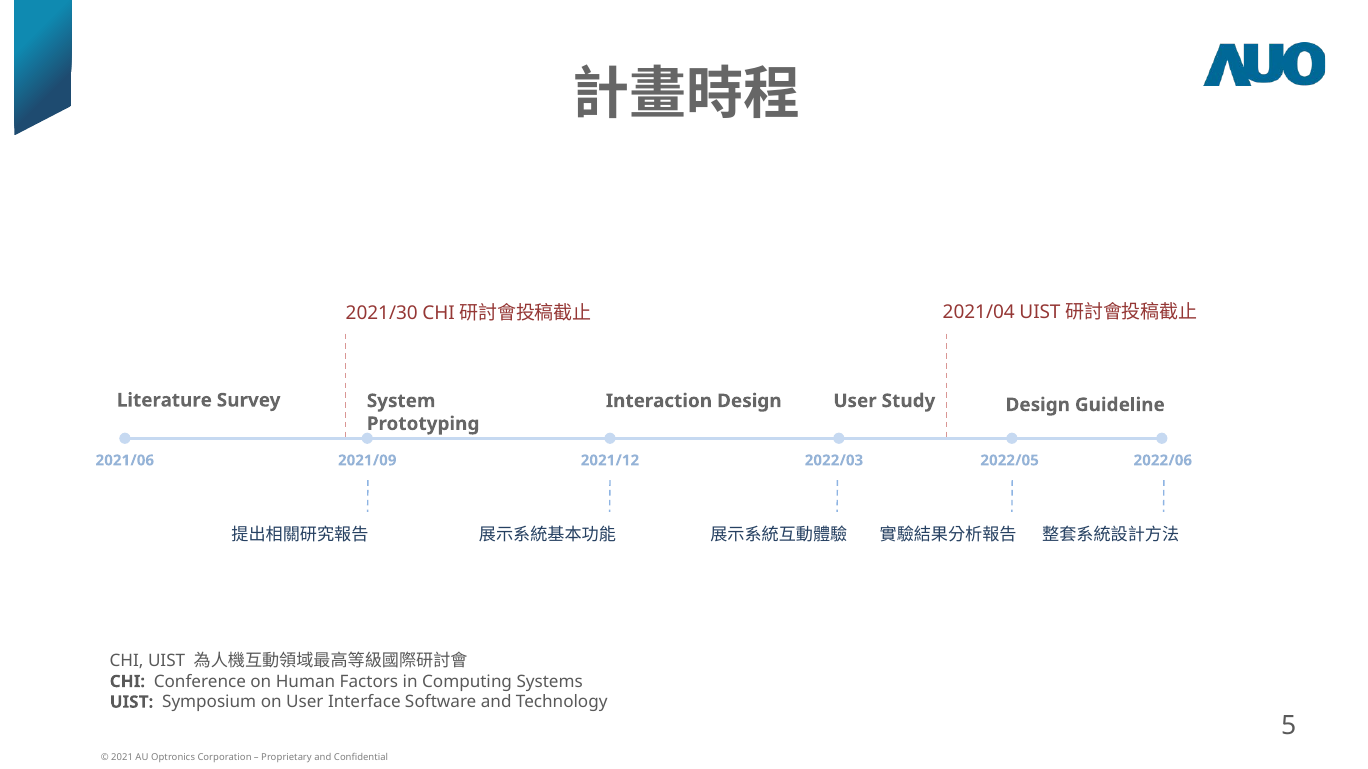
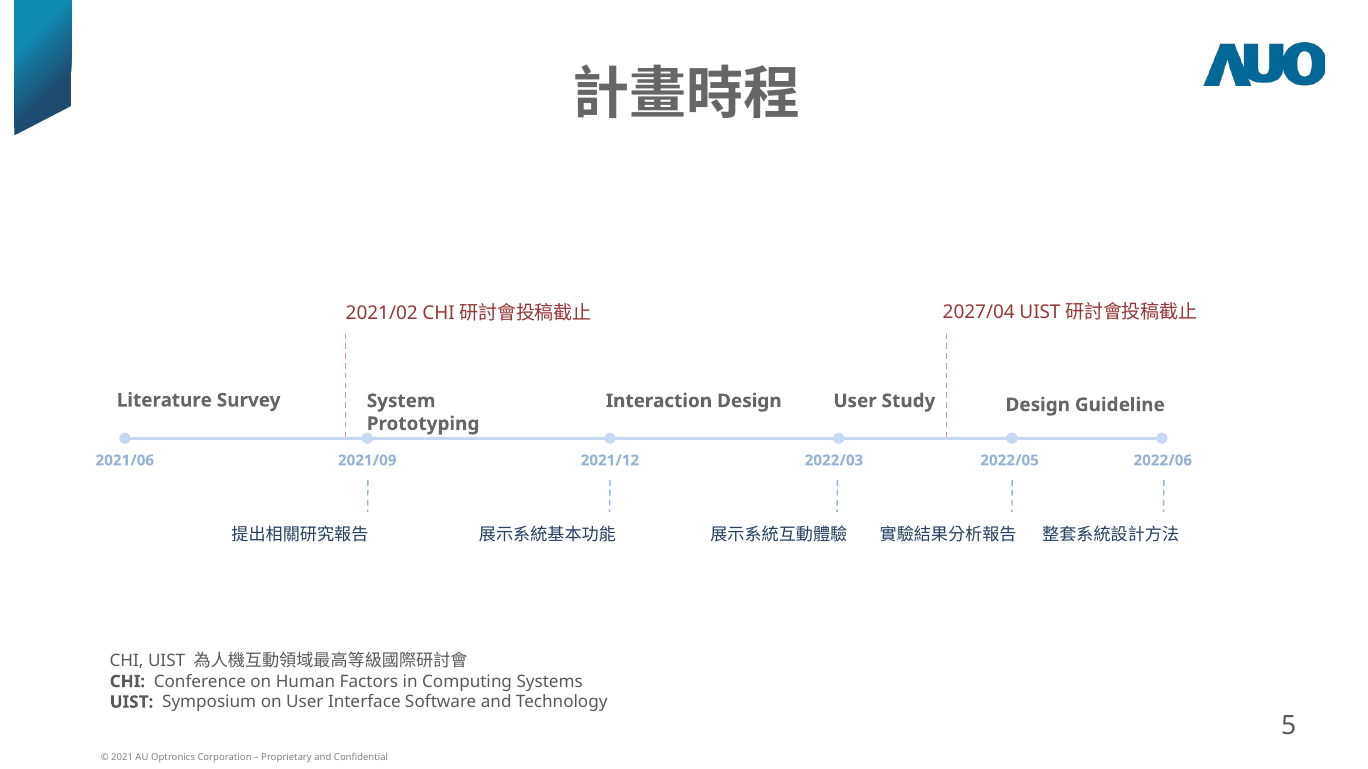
2021/04: 2021/04 -> 2027/04 (979, 313)
2021/30: 2021/30 -> 2021/02 (382, 314)
